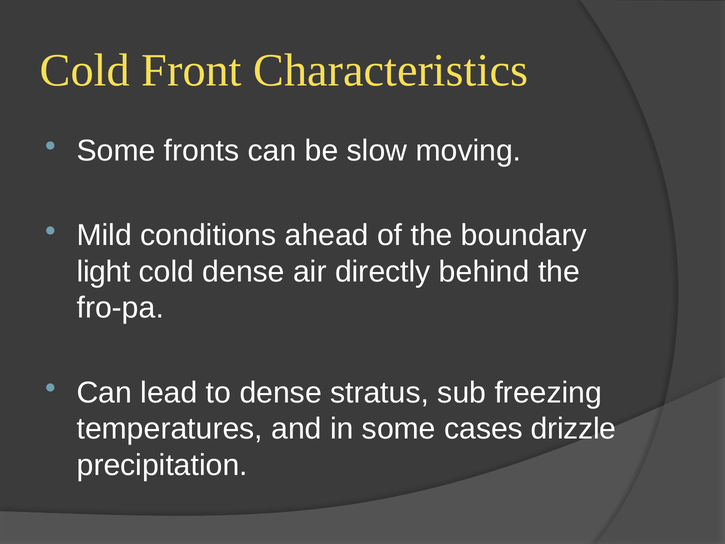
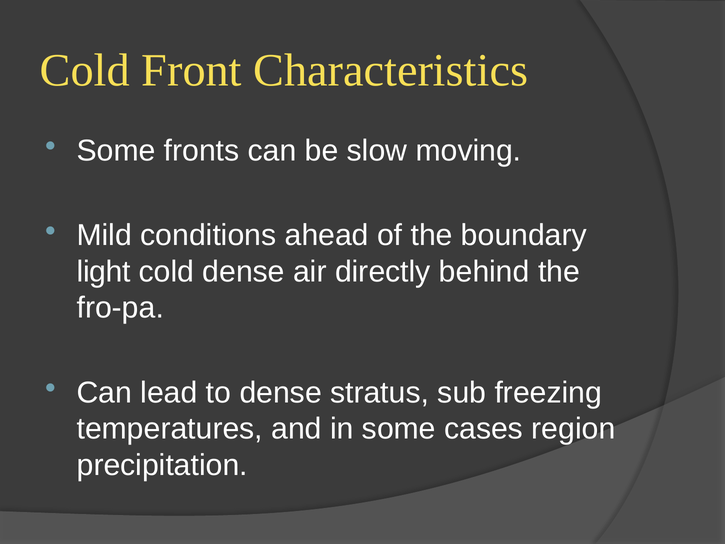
drizzle: drizzle -> region (573, 429)
